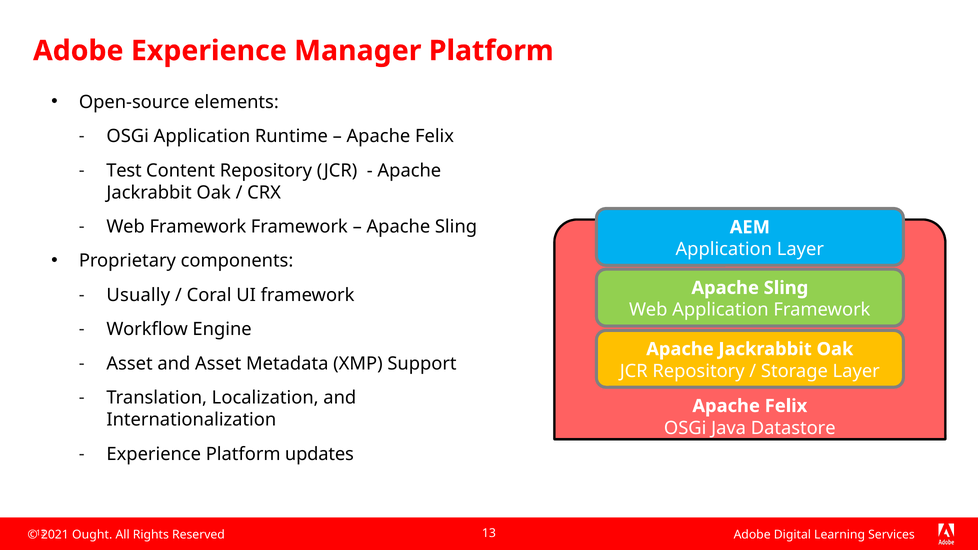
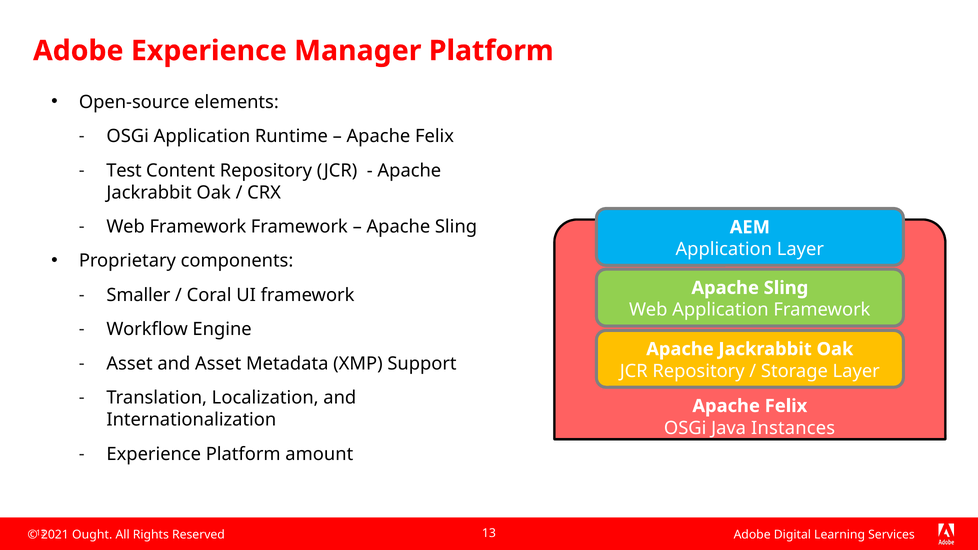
Usually: Usually -> Smaller (138, 295)
Datastore: Datastore -> Instances (793, 428)
updates: updates -> amount (319, 454)
